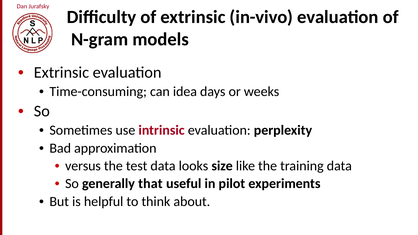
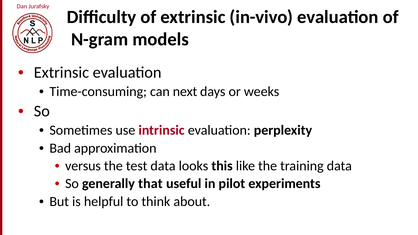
idea: idea -> next (185, 92)
size: size -> this (222, 166)
